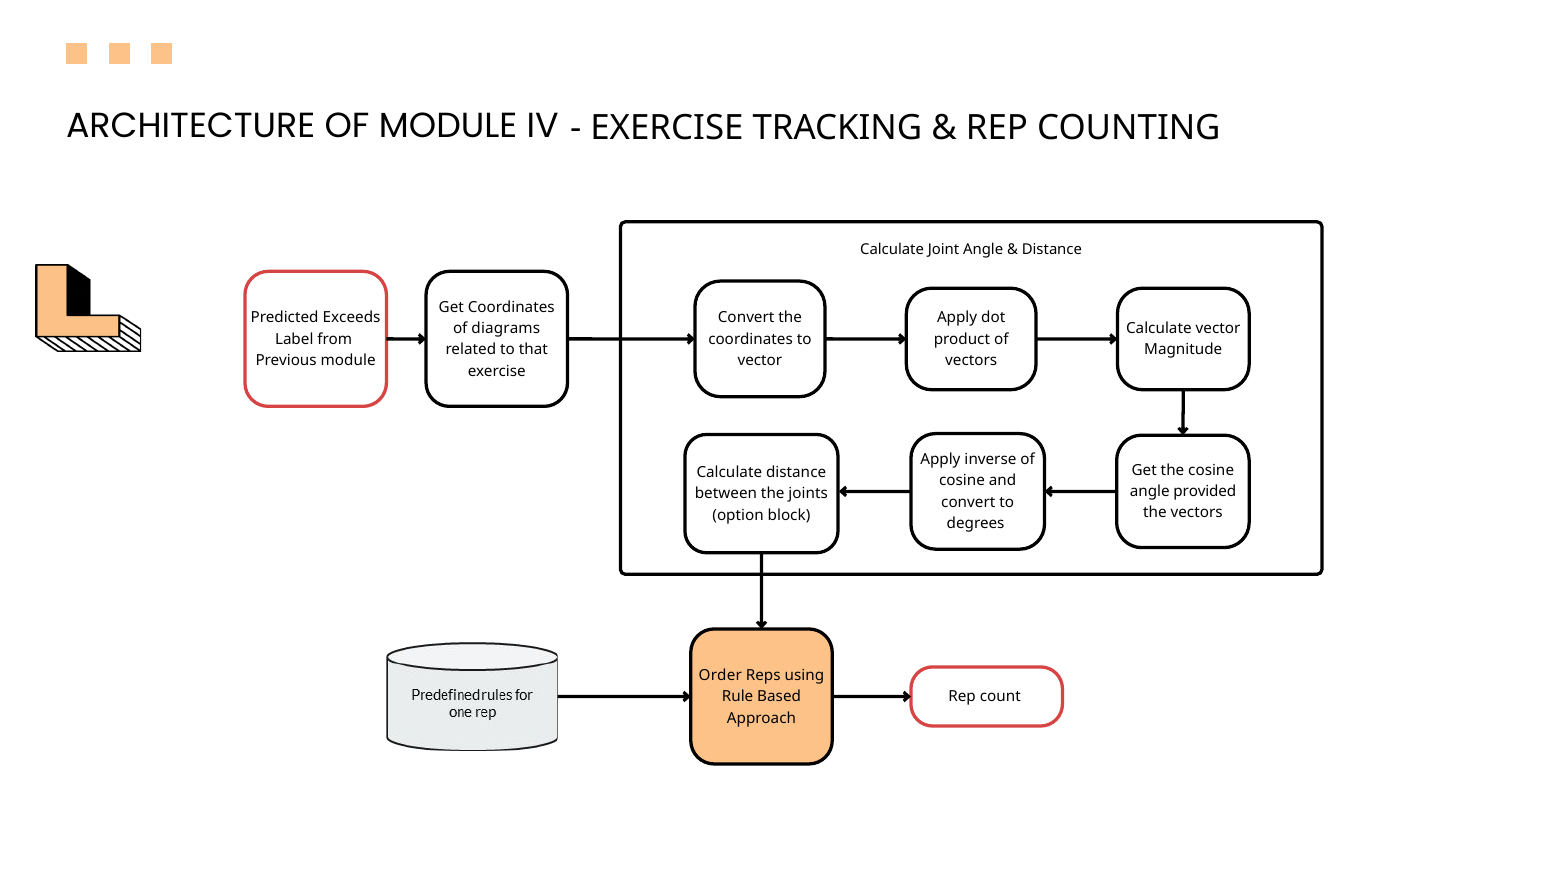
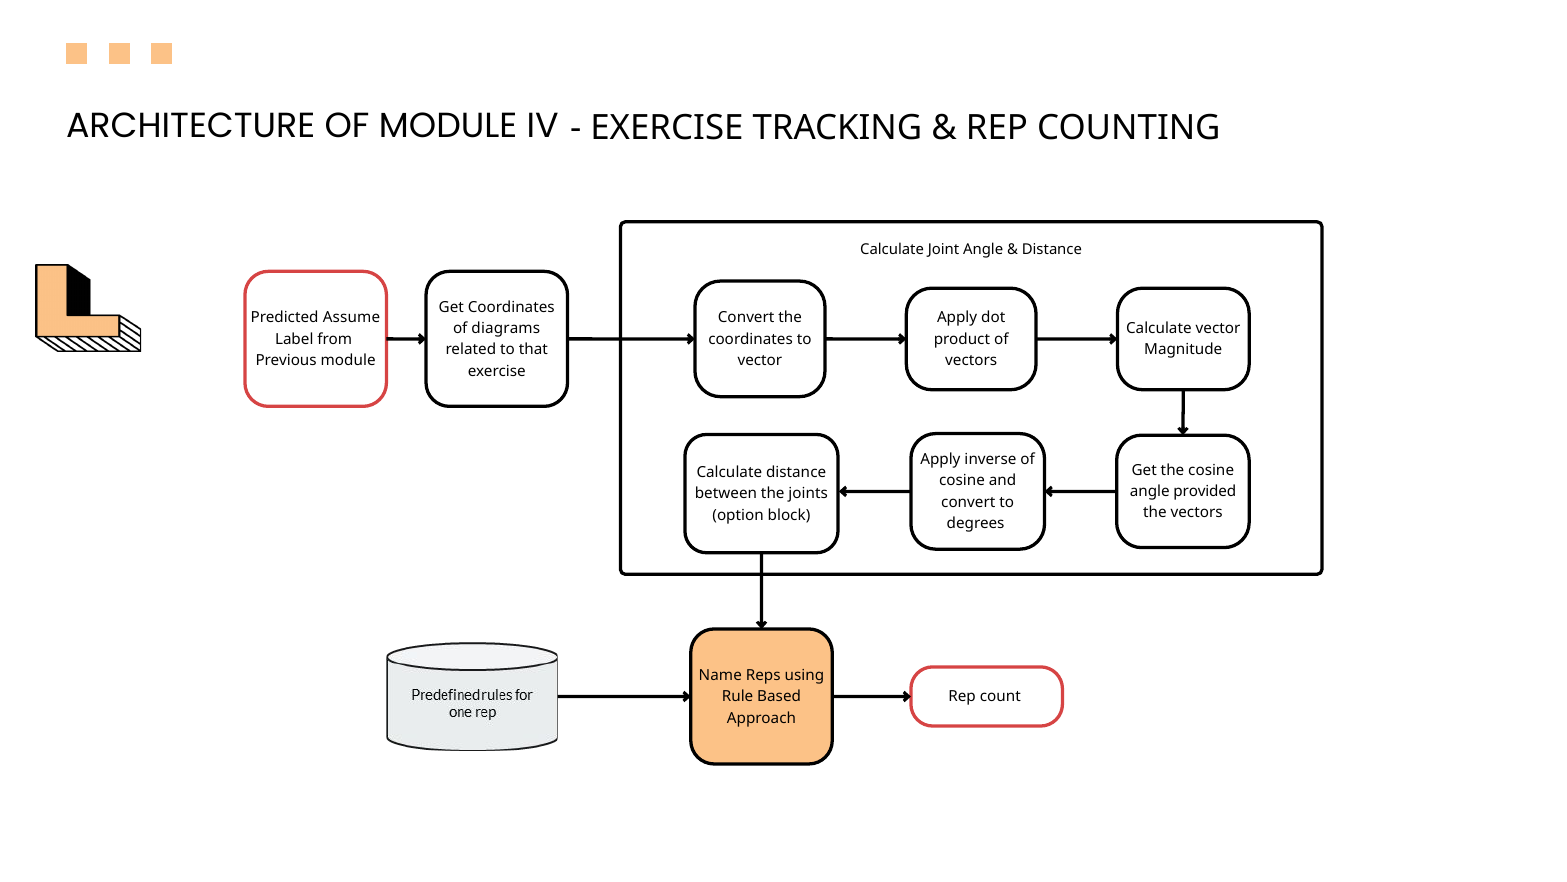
Exceeds: Exceeds -> Assume (351, 318)
Order: Order -> Name (720, 675)
